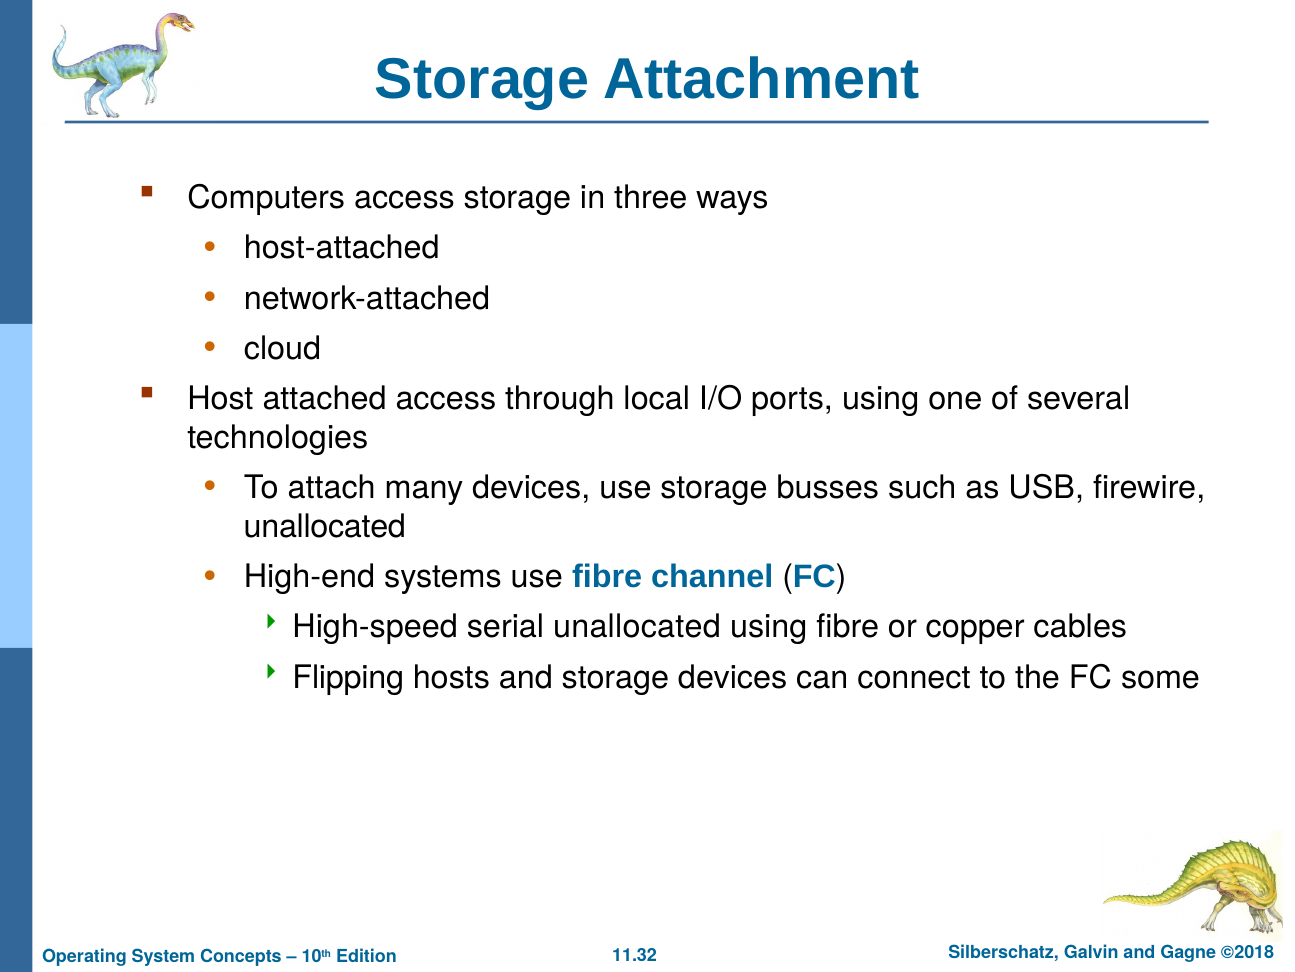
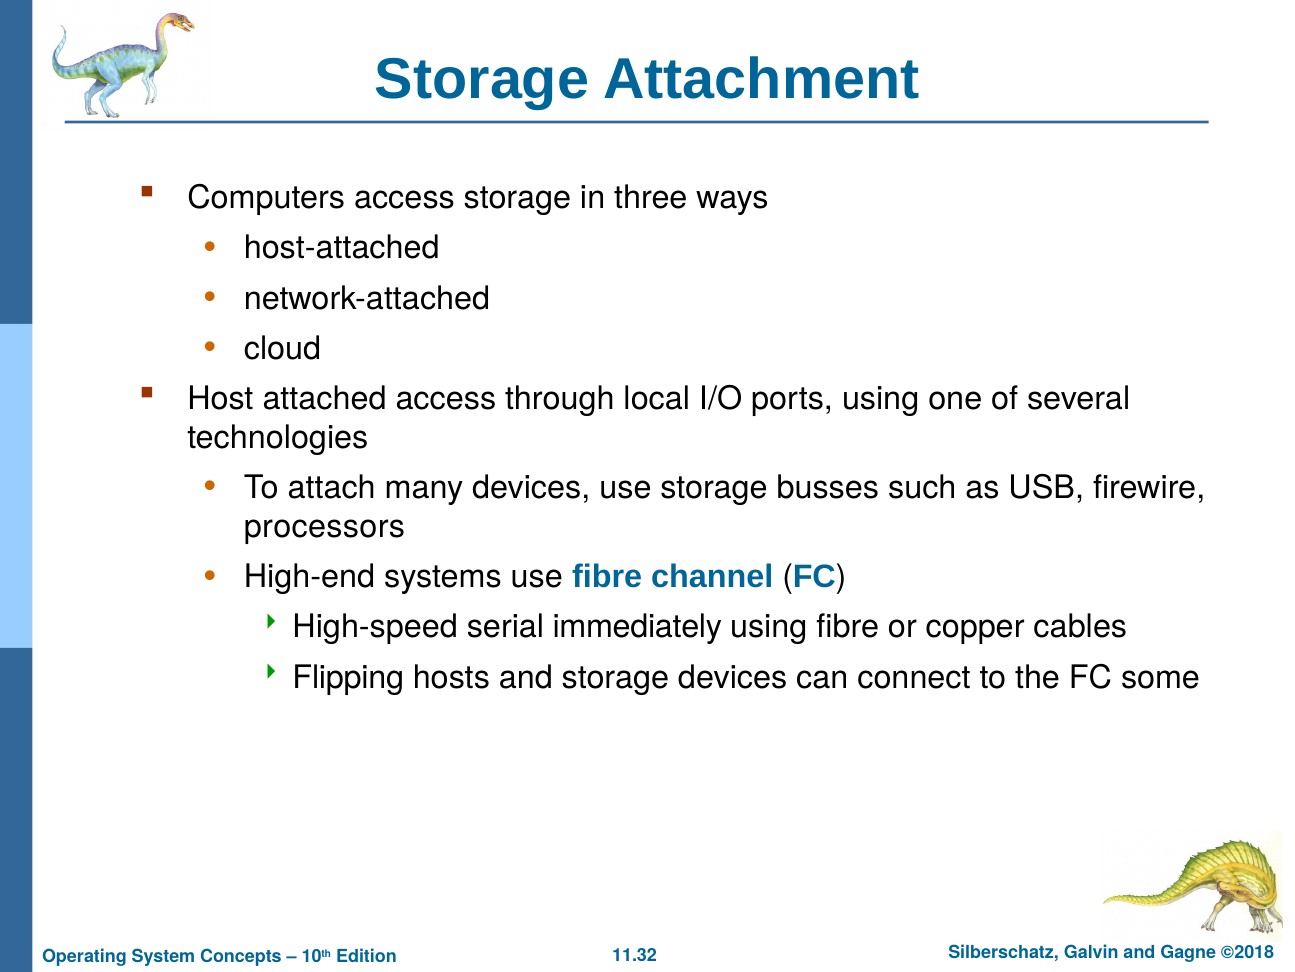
unallocated: unallocated -> processors (325, 526)
serial unallocated: unallocated -> immediately (637, 627)
